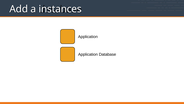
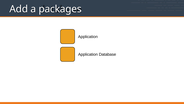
instances: instances -> packages (60, 9)
